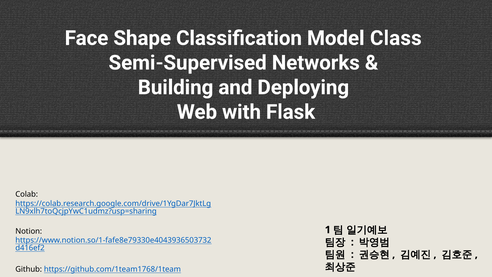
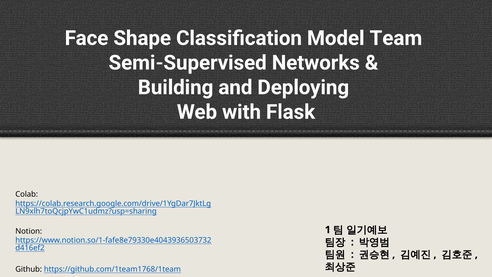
Class: Class -> Team (396, 38)
